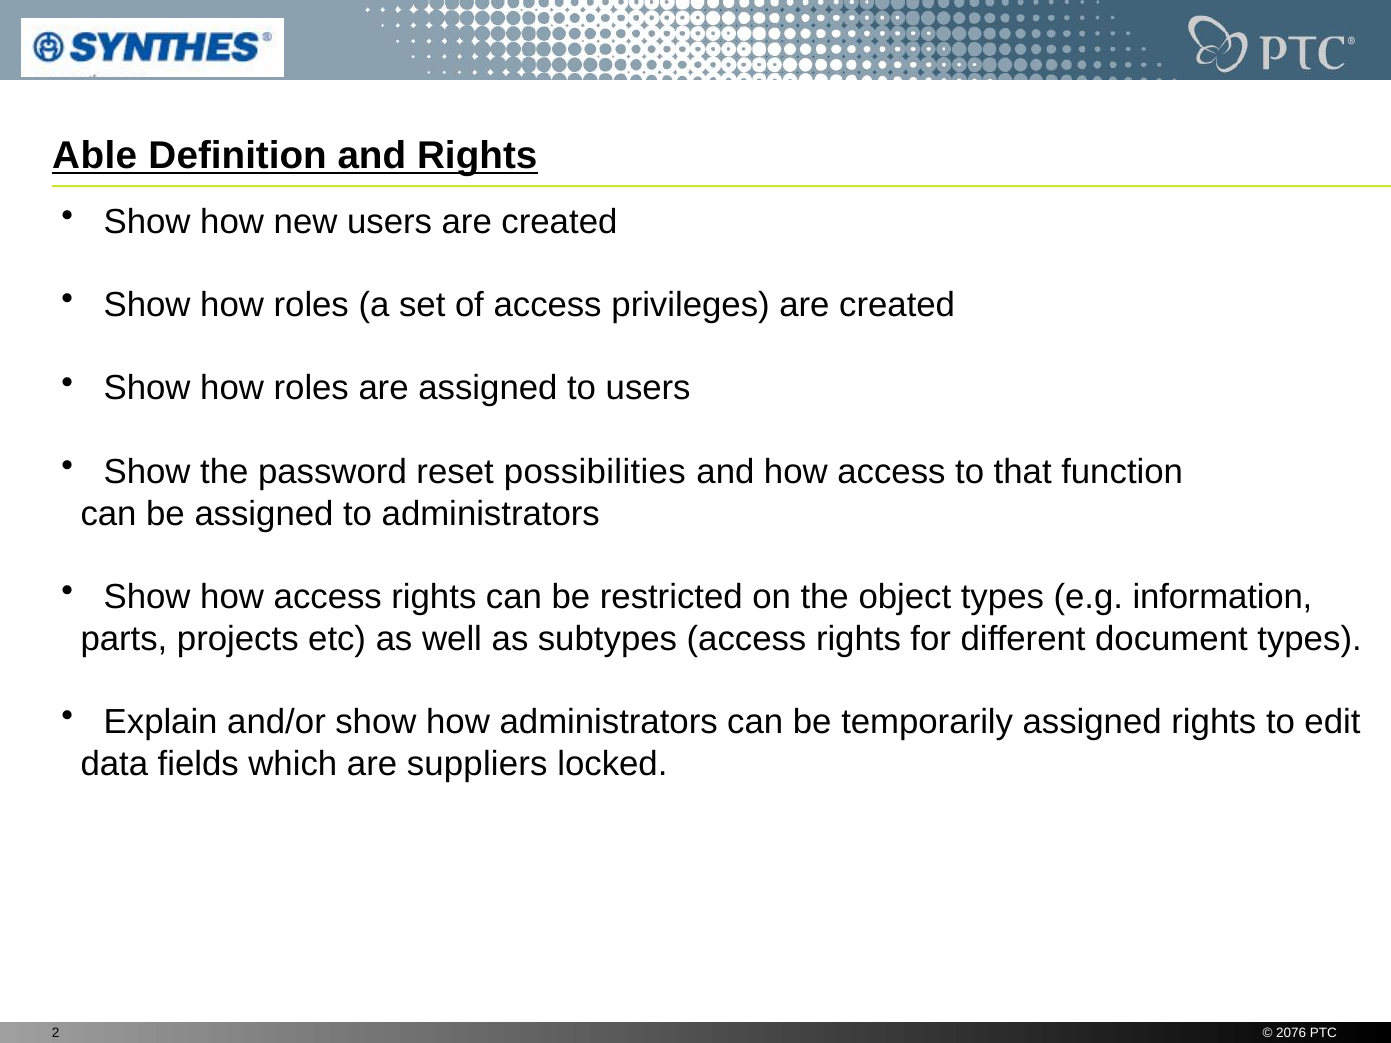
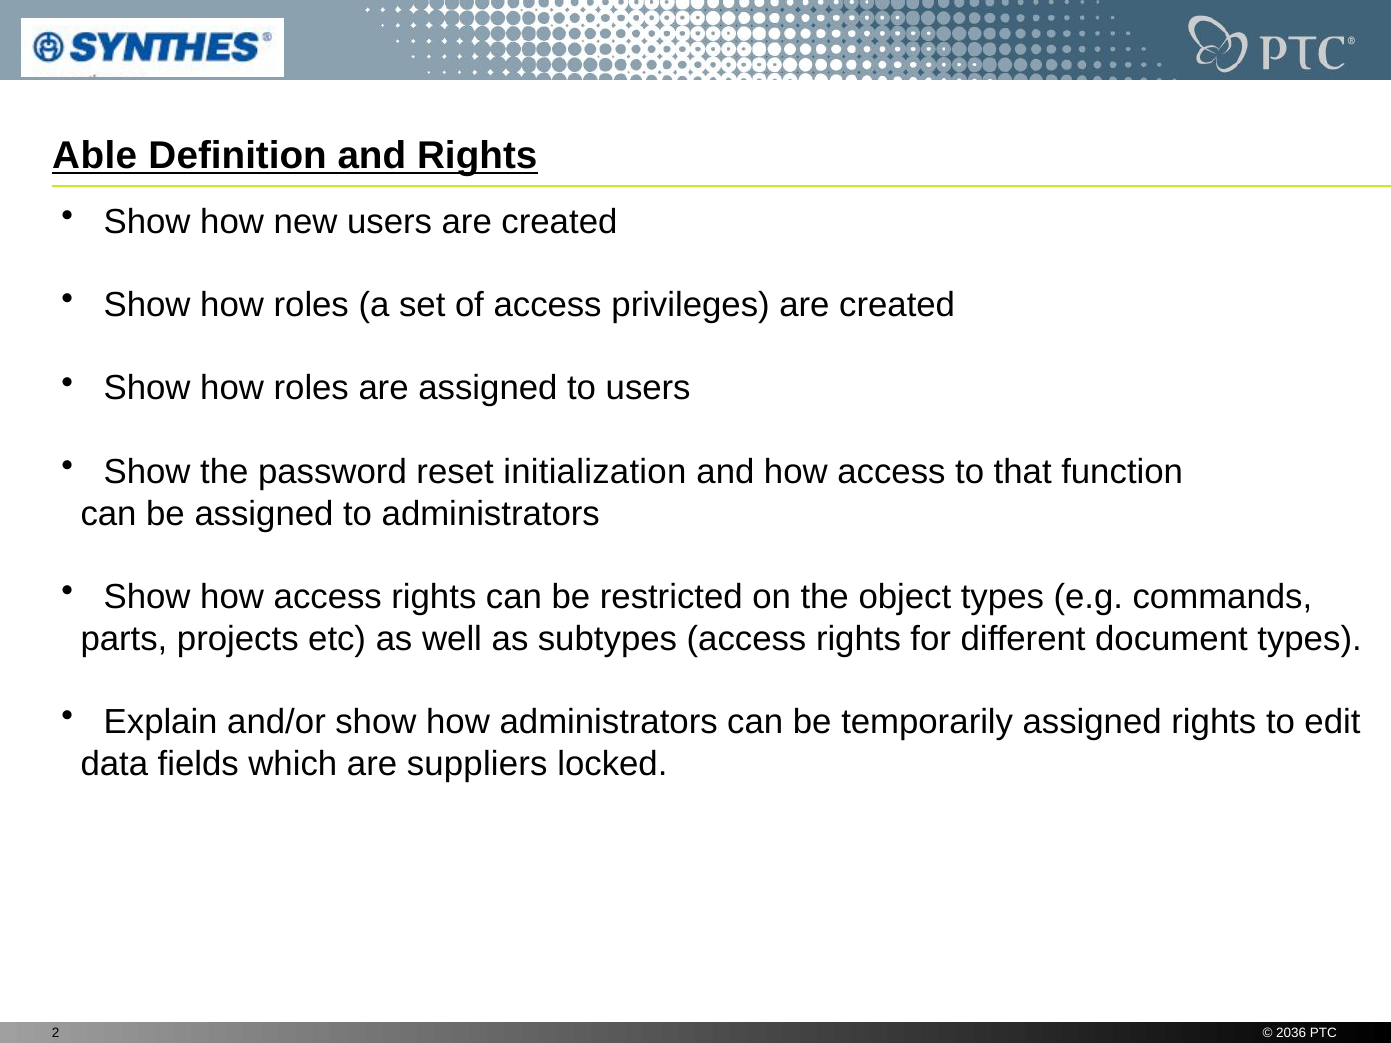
possibilities: possibilities -> initialization (595, 472)
information: information -> commands (1222, 597)
2076: 2076 -> 2036 (1291, 1034)
